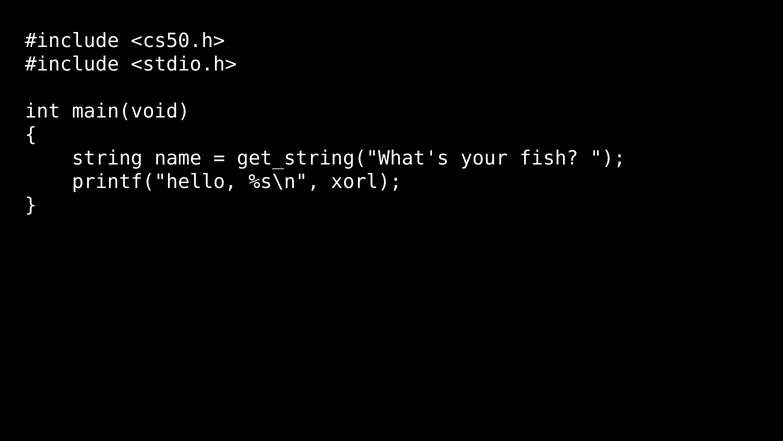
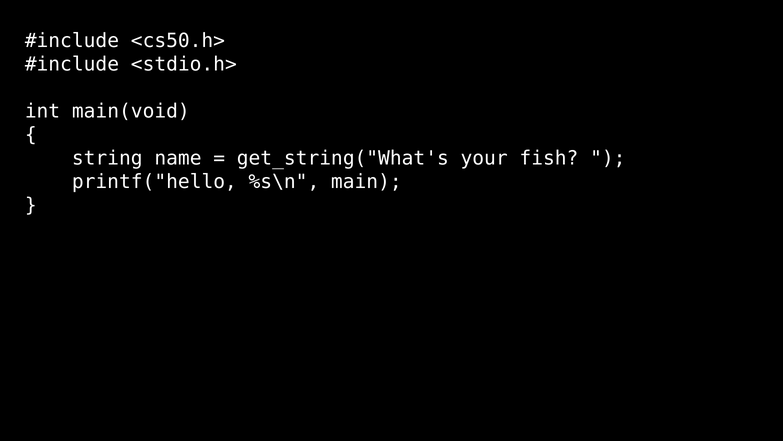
xorl: xorl -> main (366, 182)
